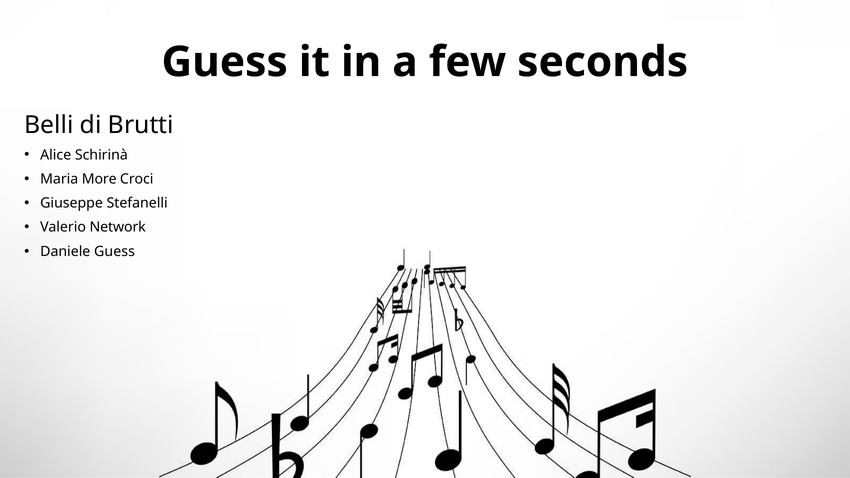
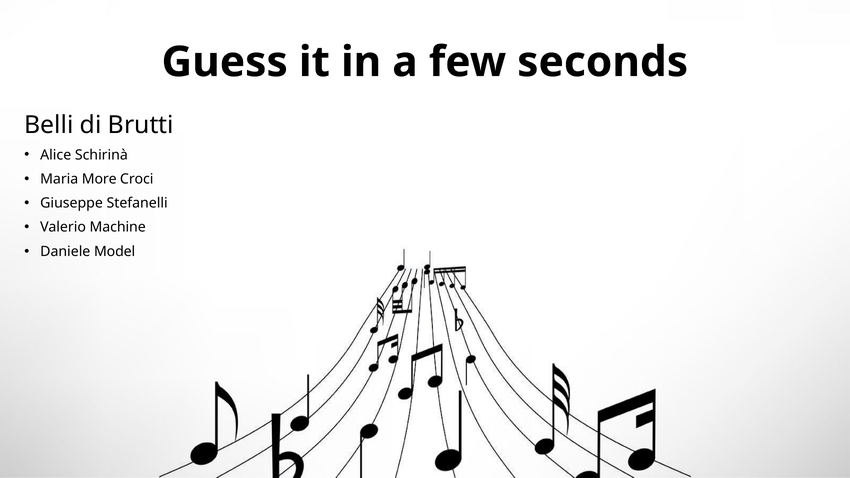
Network: Network -> Machine (118, 227)
Daniele Guess: Guess -> Model (115, 252)
